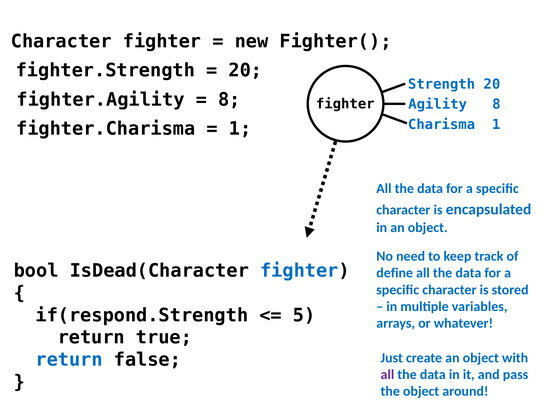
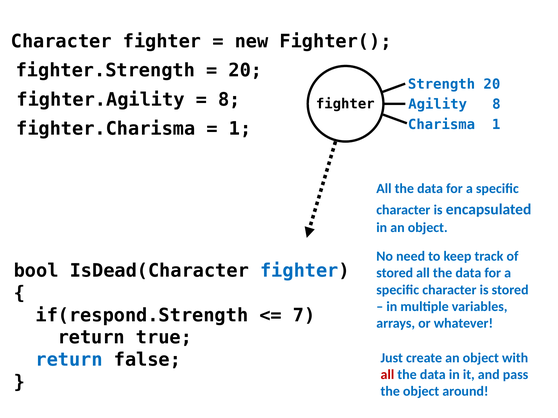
define: define -> stored (395, 273)
5: 5 -> 7 (304, 316)
all colour: purple -> red (387, 375)
